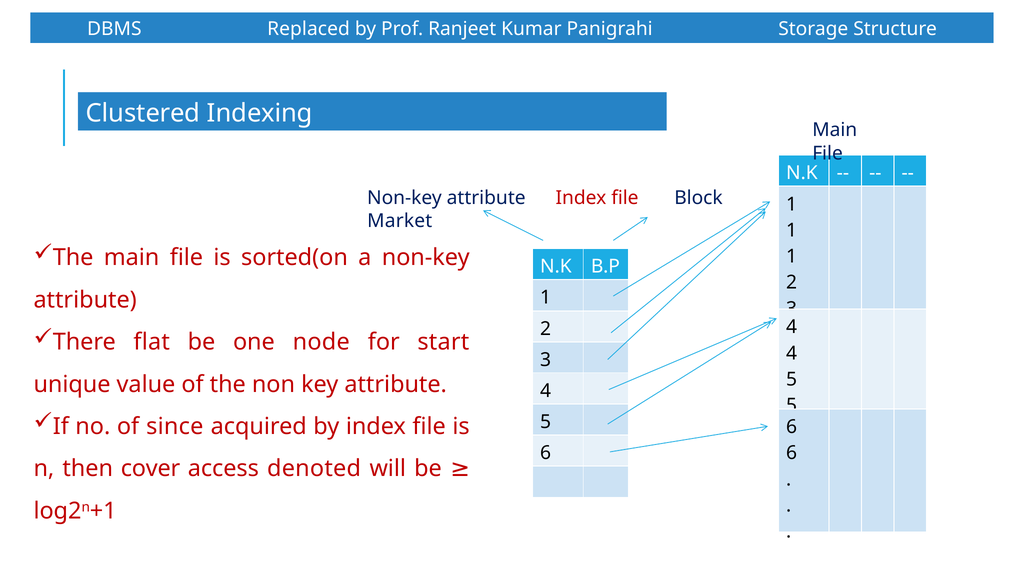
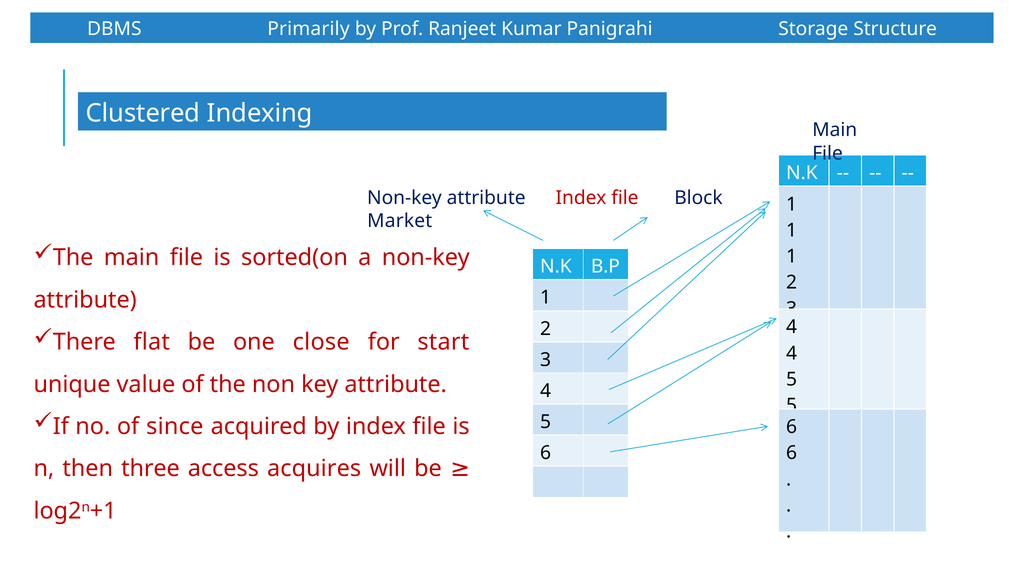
Replaced: Replaced -> Primarily (308, 29)
node: node -> close (321, 342)
cover: cover -> three (150, 469)
denoted: denoted -> acquires (314, 469)
